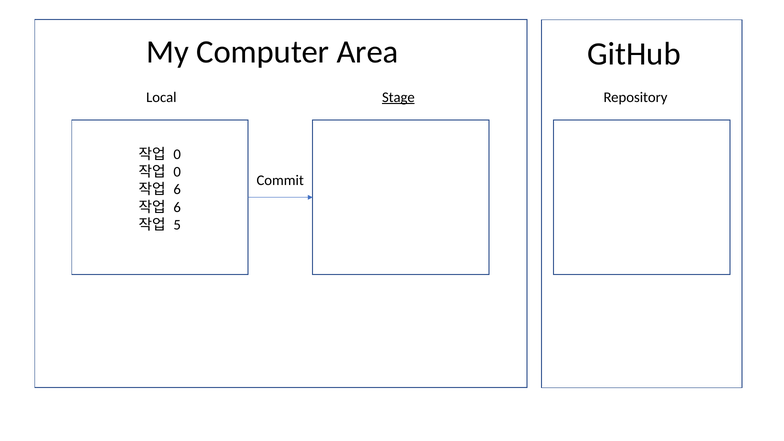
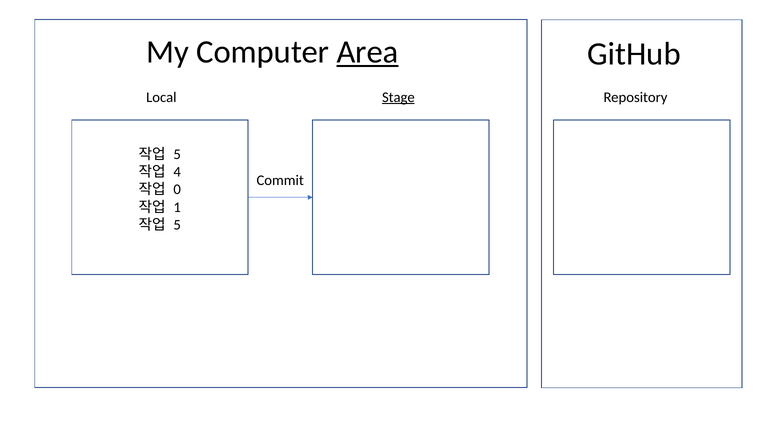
Area underline: none -> present (367, 52)
0: 0 -> 5 (177, 154)
0: 0 -> 4 (177, 172)
6: 6 -> 0 (177, 190)
6: 6 -> 1 (177, 207)
